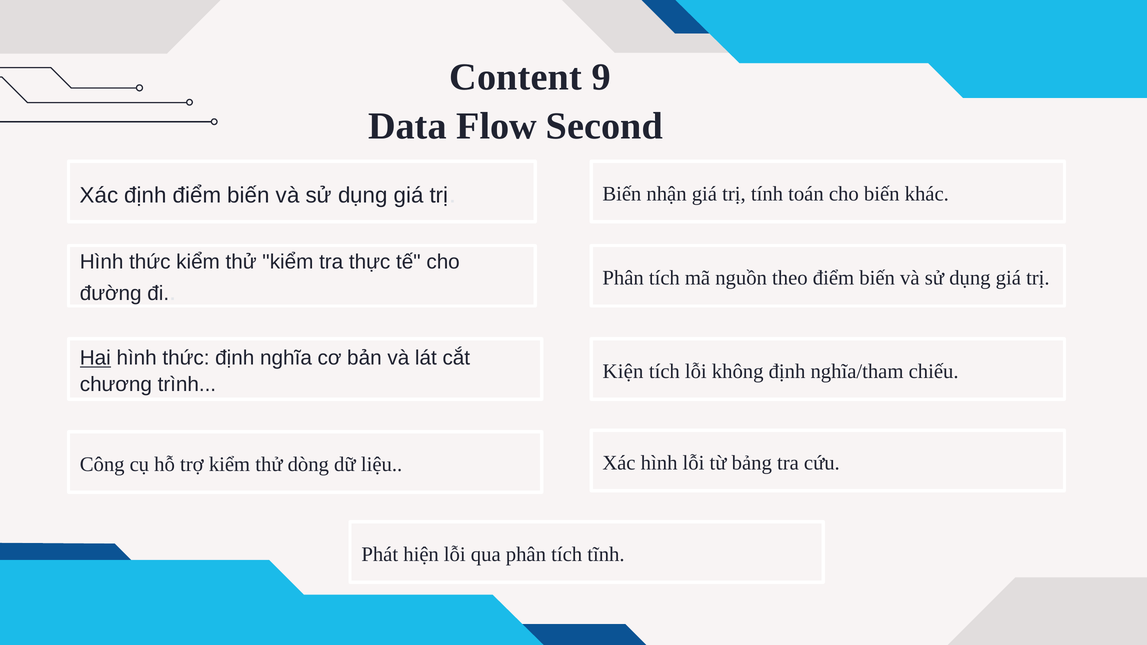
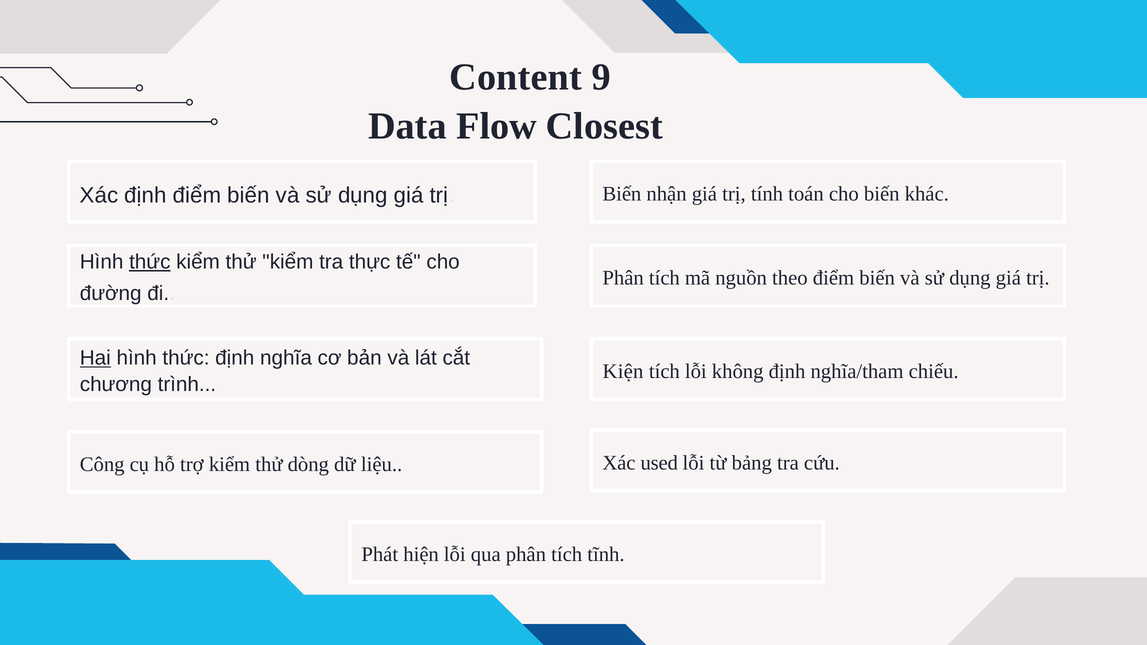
Second: Second -> Closest (604, 126)
thức underline: none -> present (150, 262)
Xác hình: hình -> used (659, 463)
